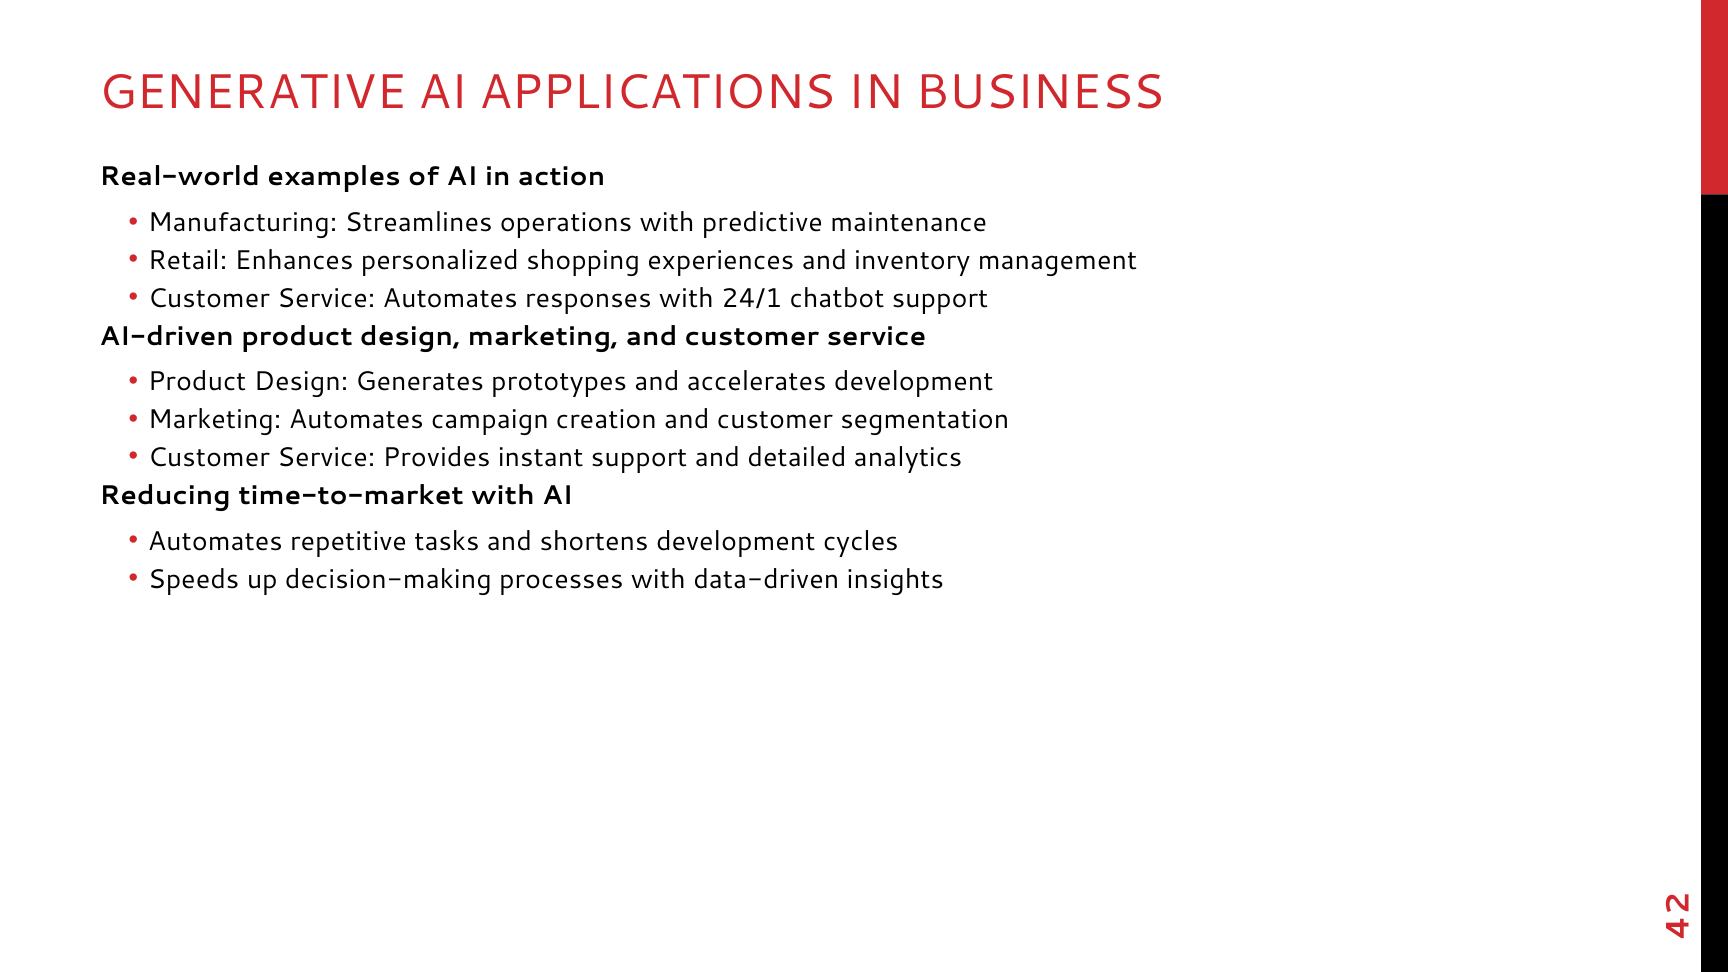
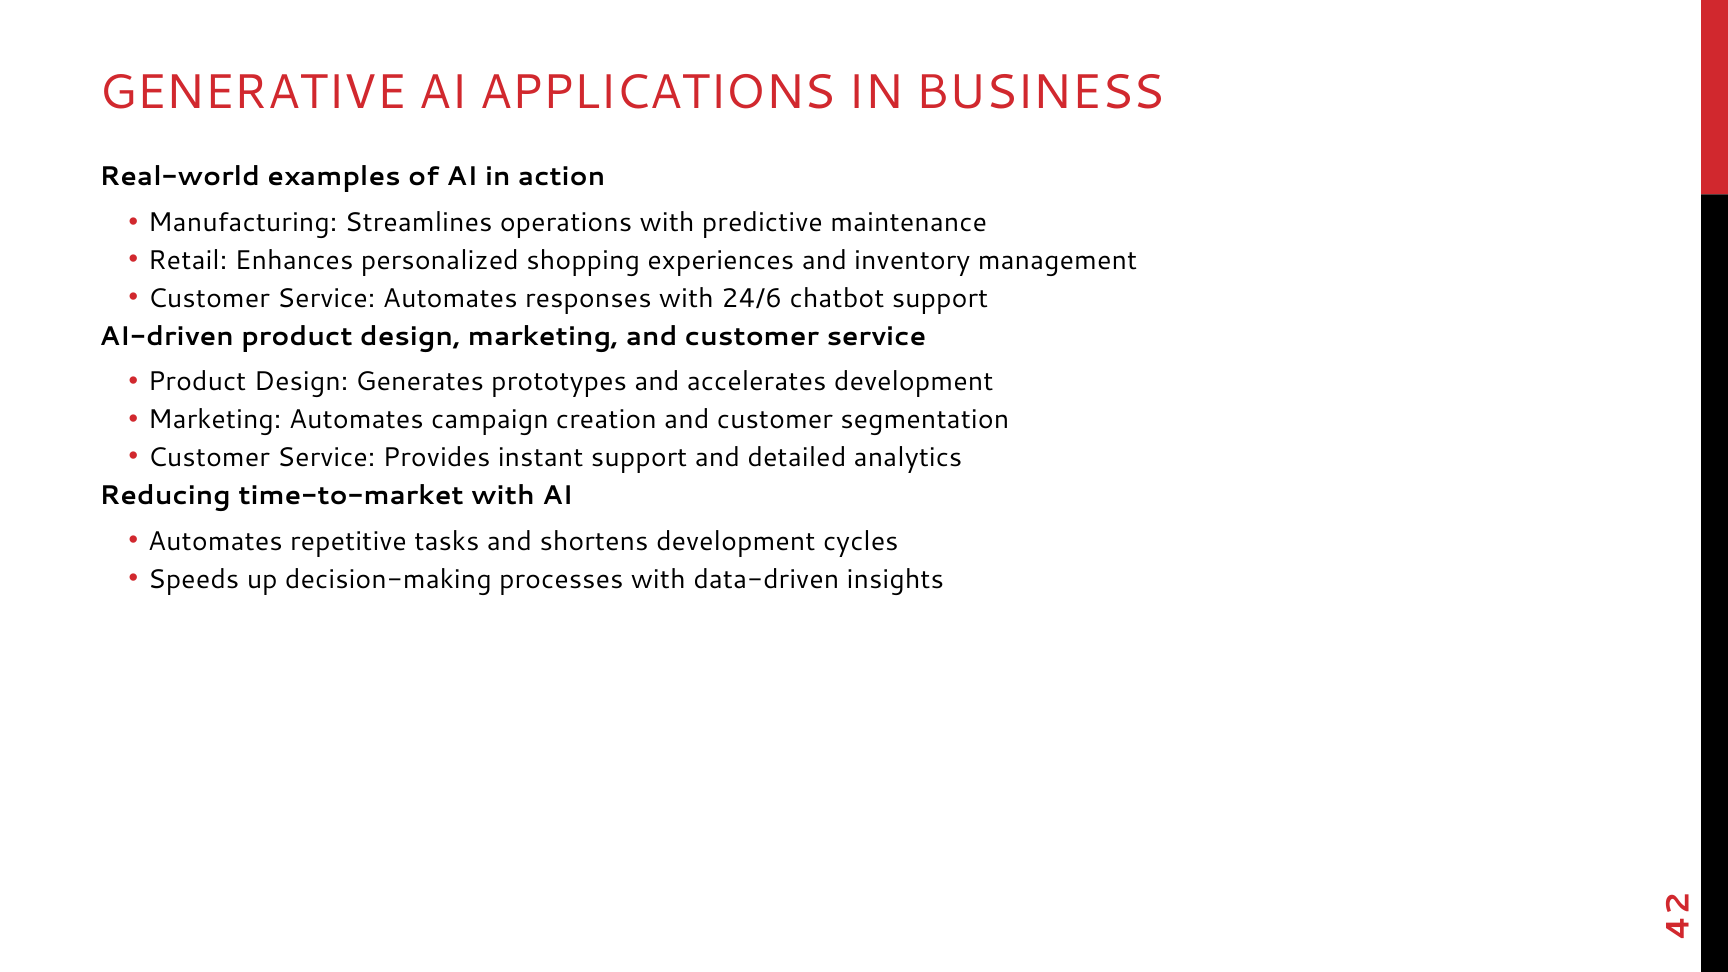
24/1: 24/1 -> 24/6 (752, 298)
